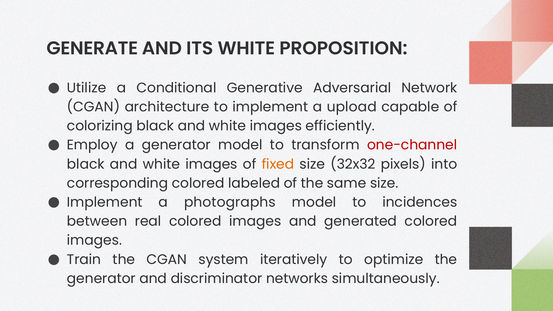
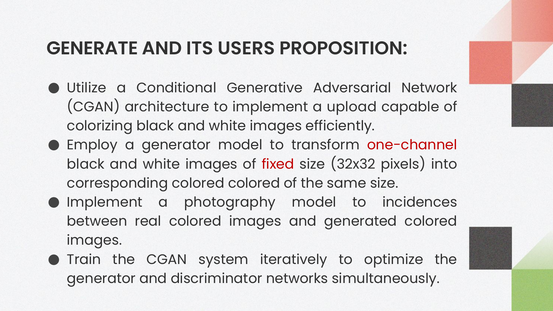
ITS WHITE: WHITE -> USERS (246, 48)
fixed colour: orange -> red (278, 164)
colored labeled: labeled -> colored (254, 183)
photographs: photographs -> photography (230, 202)
